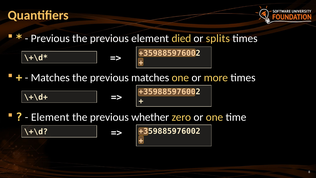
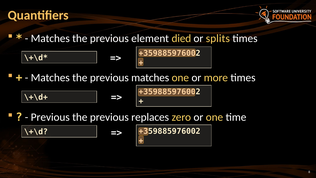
Previous: Previous -> Мatches (50, 38)
Element: Element -> Previous (50, 117)
whether: whether -> replaces (150, 117)
